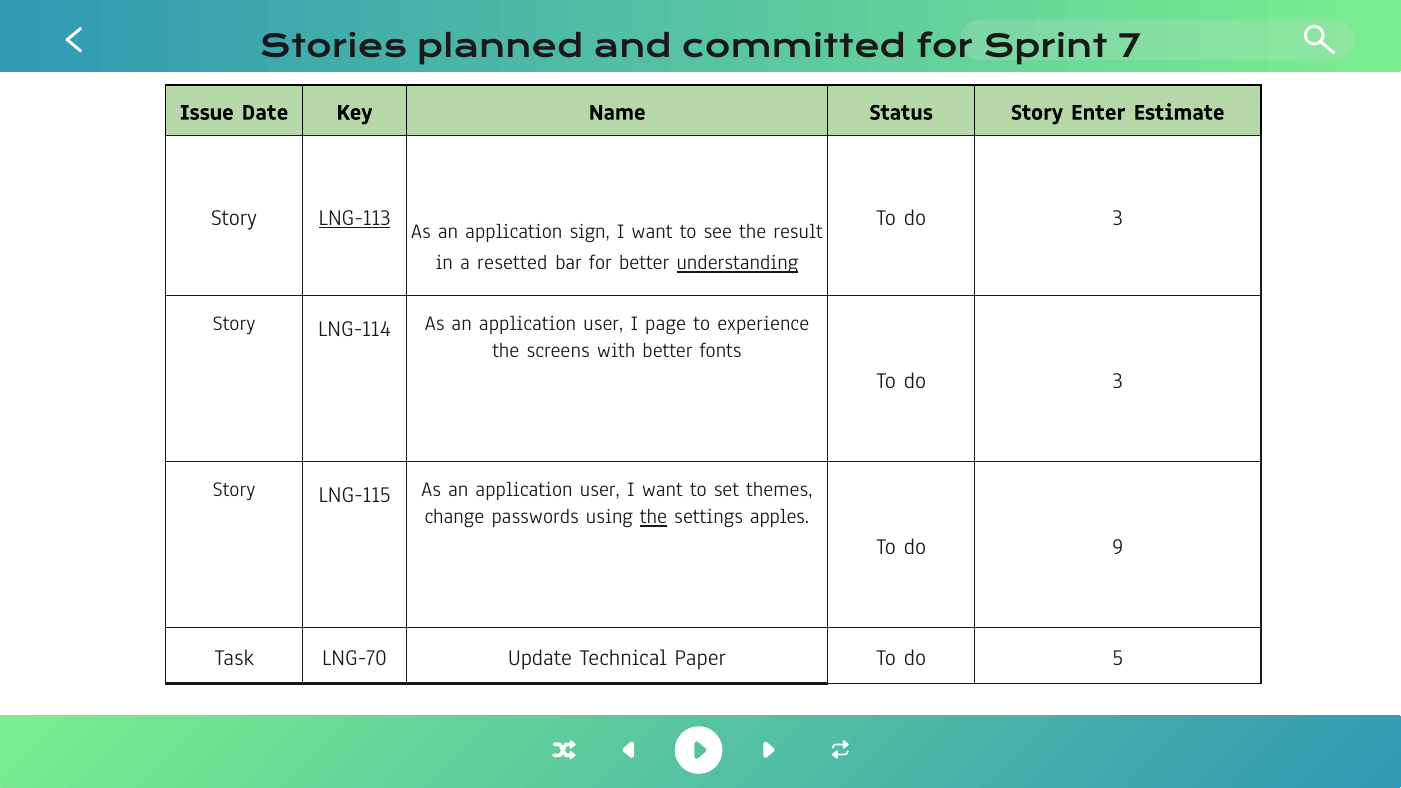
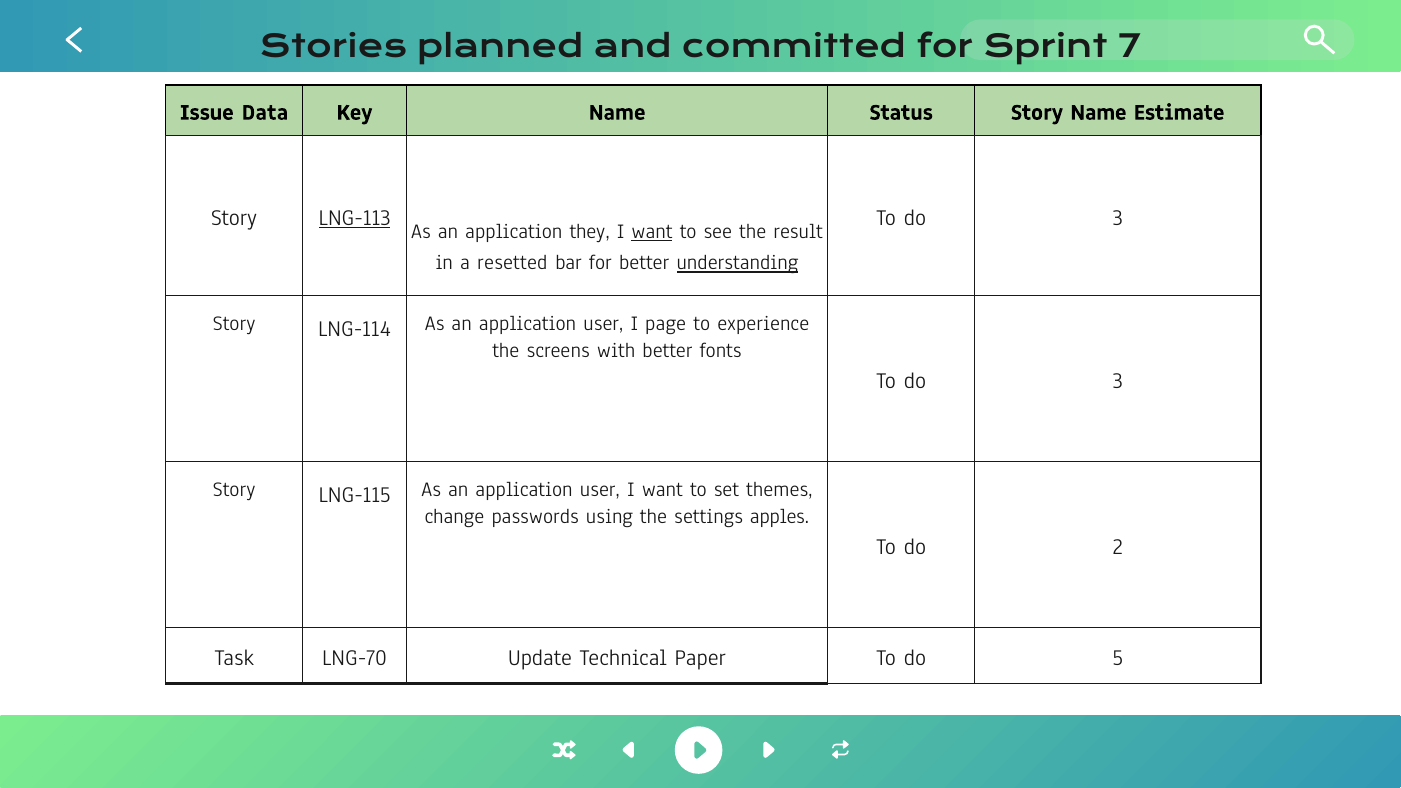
Date: Date -> Data (265, 112)
Story Enter: Enter -> Name (1098, 112)
sign: sign -> they (590, 231)
want underline: none -> present (652, 231)
the underline: present -> none (654, 517)
9: 9 -> 2 (1118, 547)
